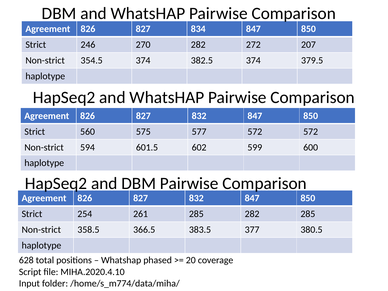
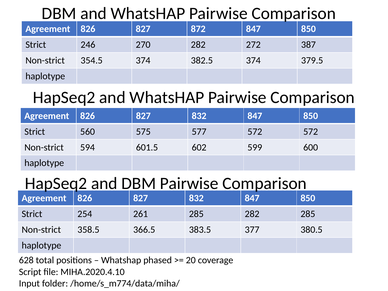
834: 834 -> 872 (198, 29)
207: 207 -> 387 (308, 45)
